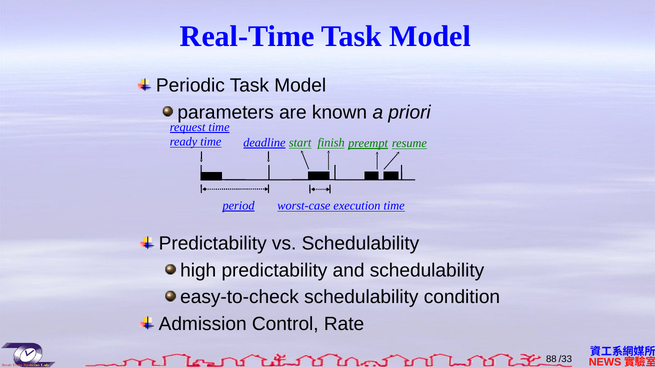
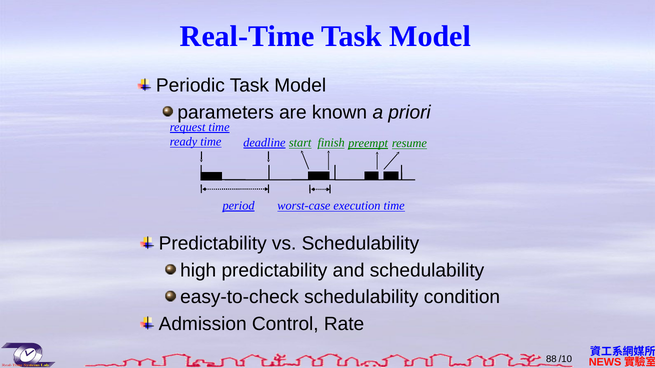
/33: /33 -> /10 (565, 359)
